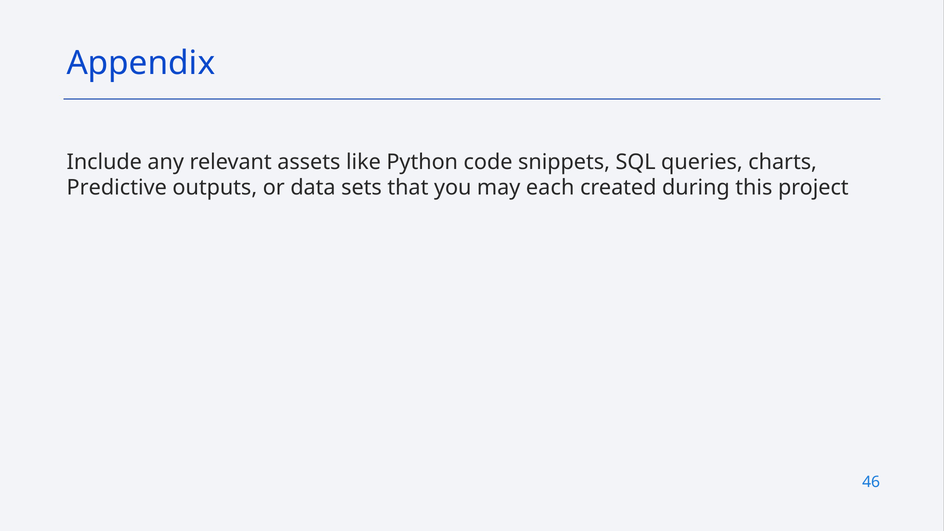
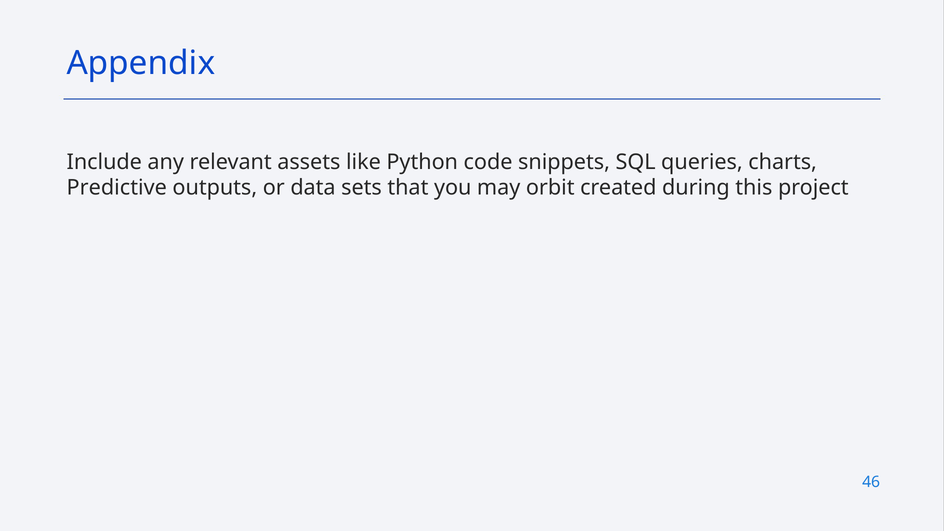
each: each -> orbit (550, 188)
